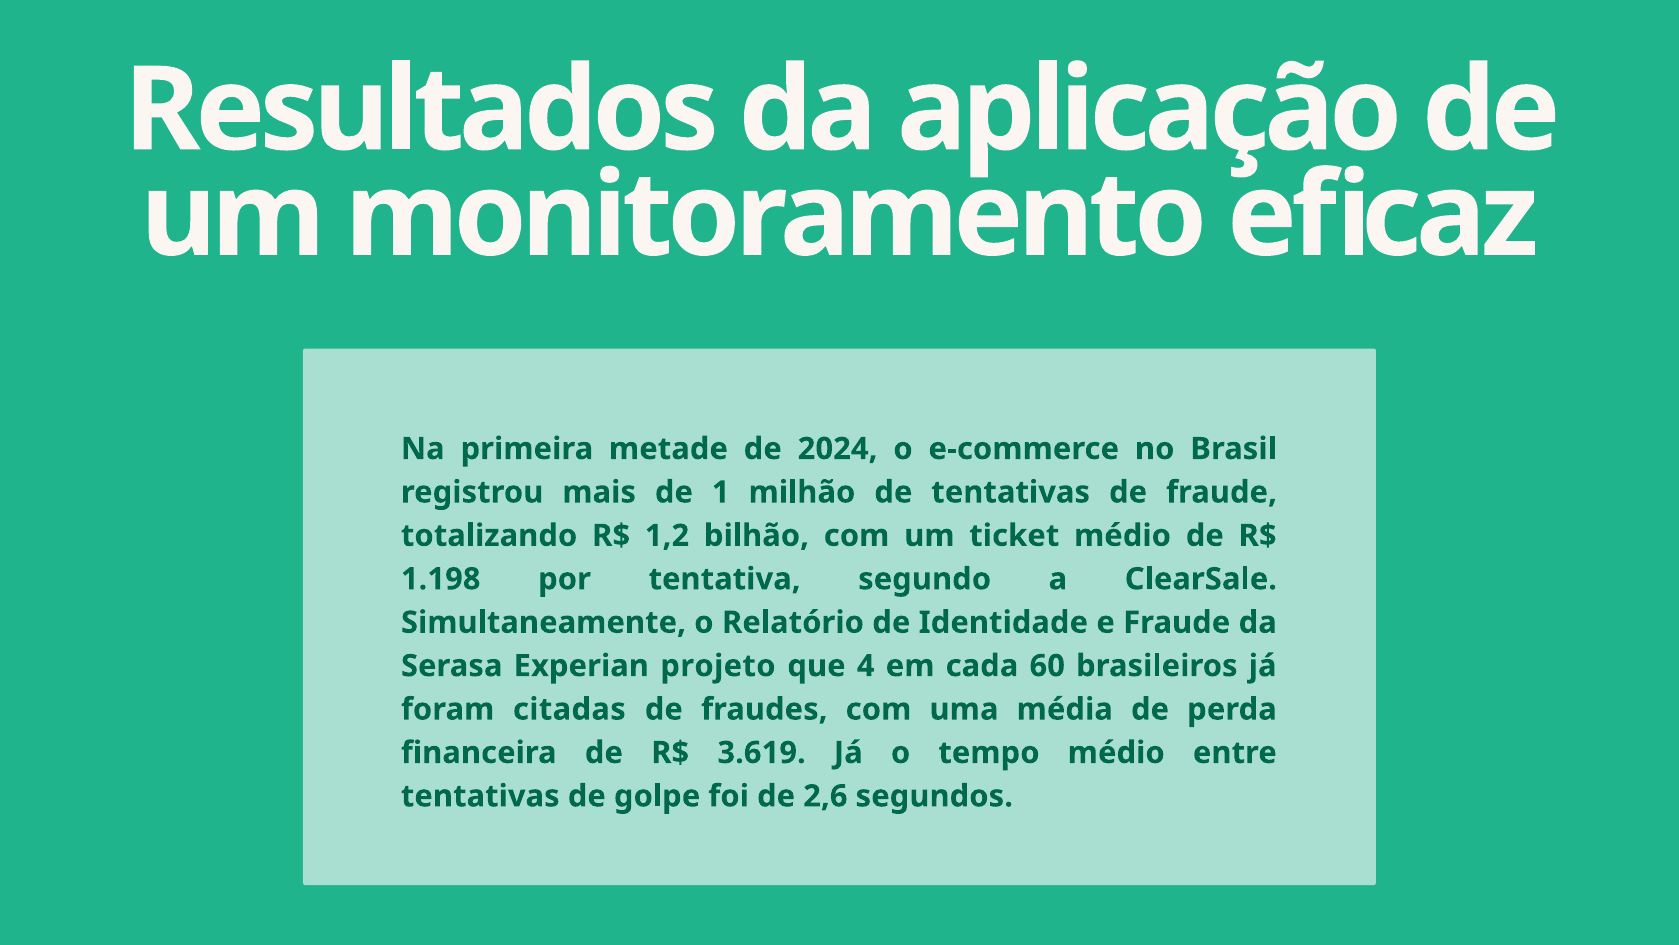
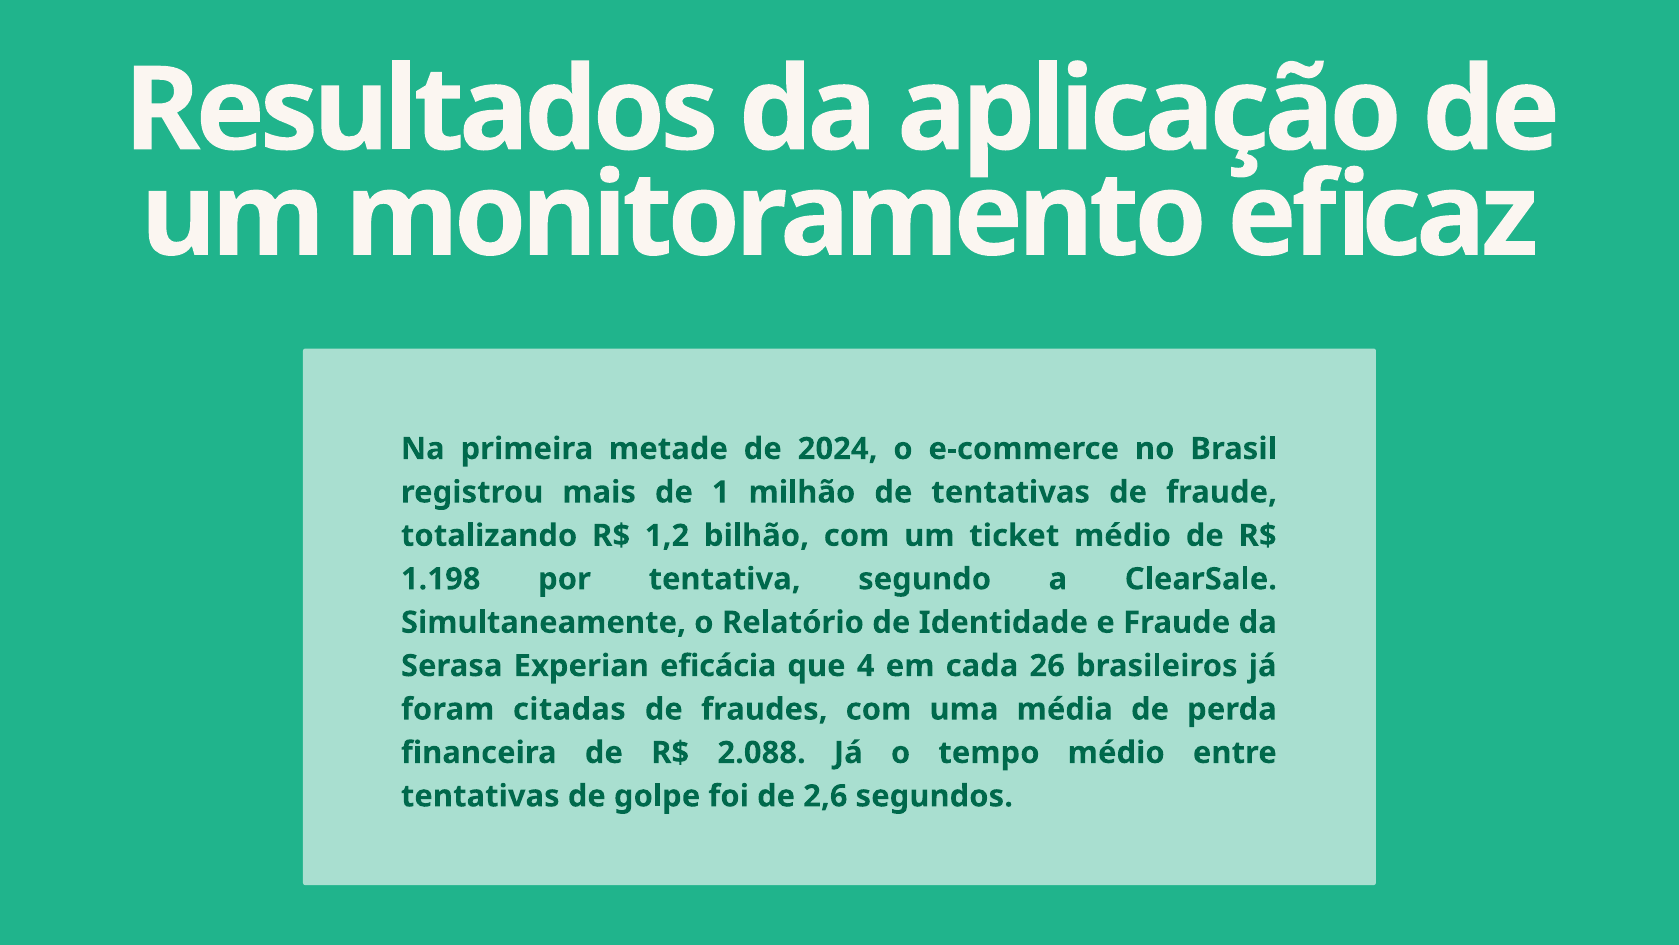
projeto: projeto -> eficácia (718, 666)
60: 60 -> 26 (1047, 666)
3.619: 3.619 -> 2.088 (762, 752)
